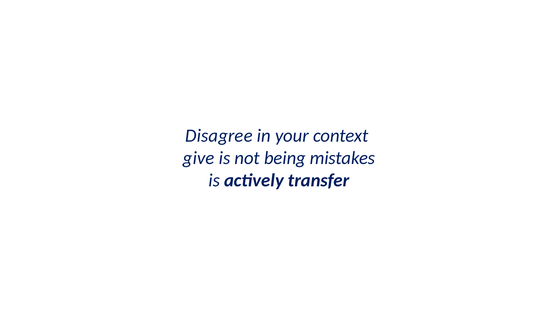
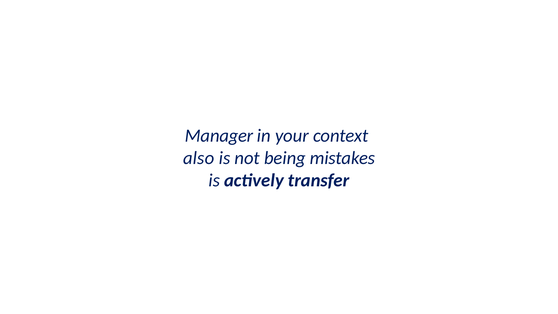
Disagree: Disagree -> Manager (219, 136)
give: give -> also (199, 158)
